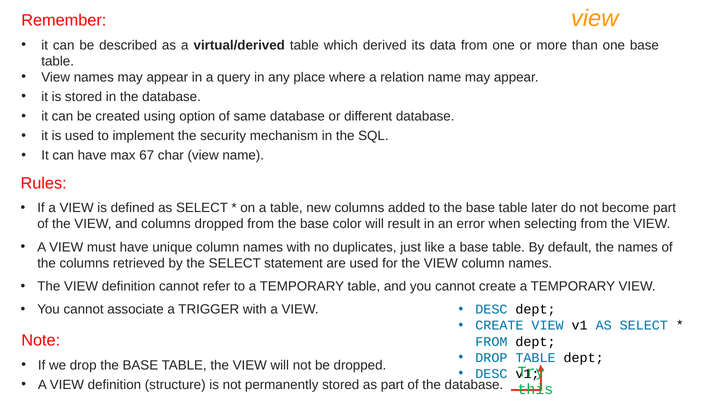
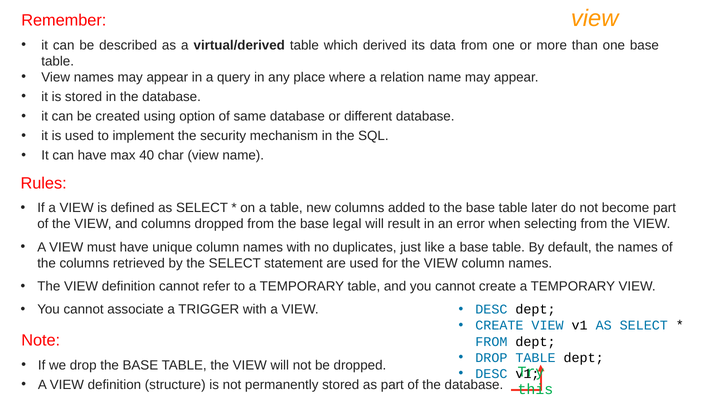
67: 67 -> 40 (147, 156)
color: color -> legal (347, 224)
